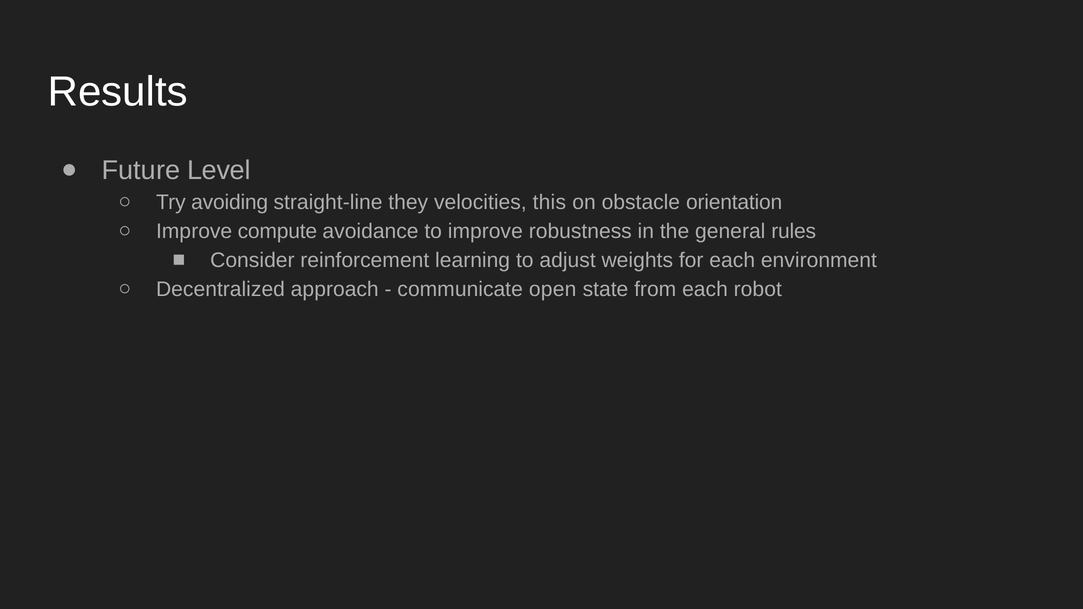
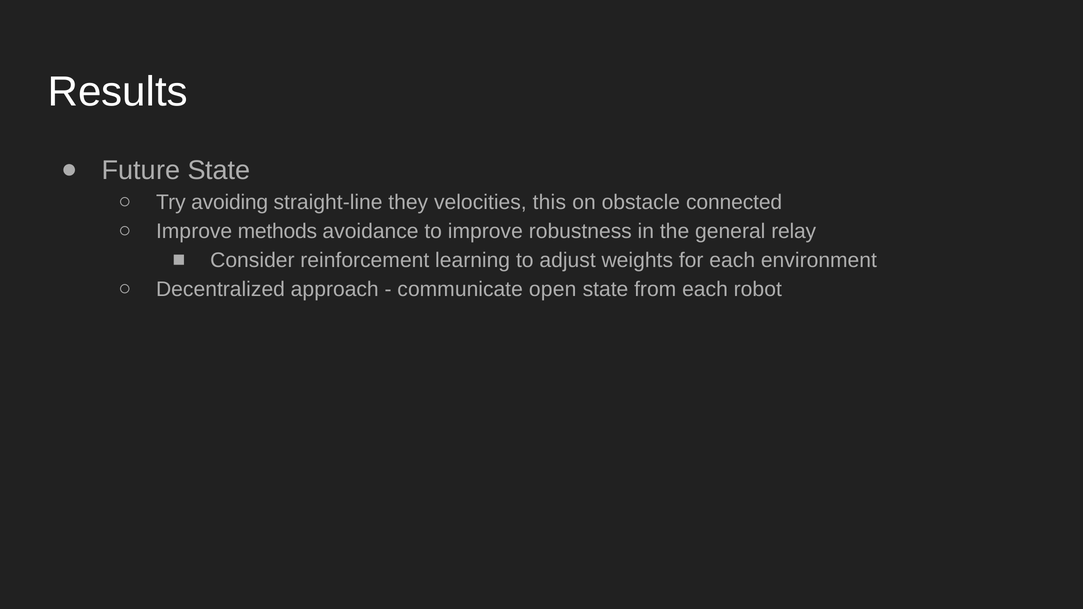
Future Level: Level -> State (219, 170)
orientation: orientation -> connected (734, 203)
compute: compute -> methods (277, 232)
rules: rules -> relay (794, 232)
